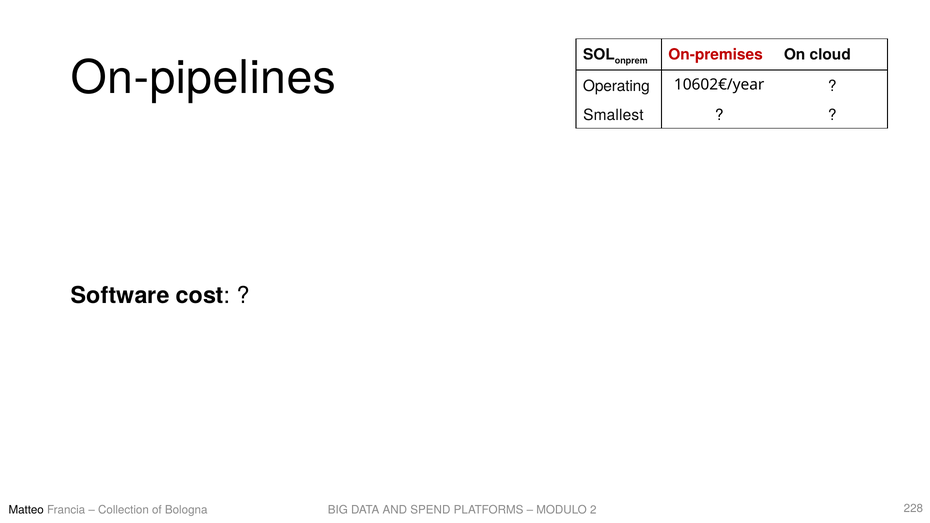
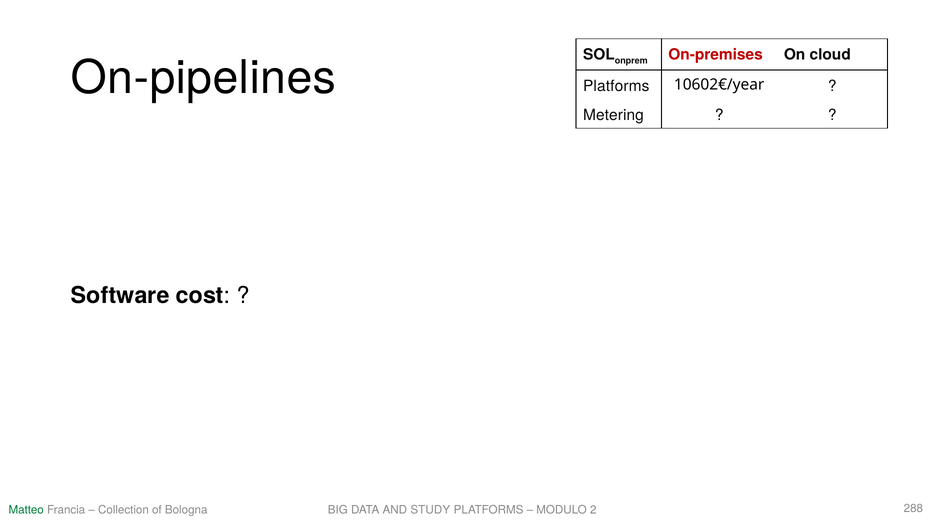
Operating: Operating -> Platforms (616, 86)
Smallest: Smallest -> Metering (613, 115)
Matteo colour: black -> green (26, 510)
SPEND: SPEND -> STUDY (430, 510)
228: 228 -> 288 (913, 509)
